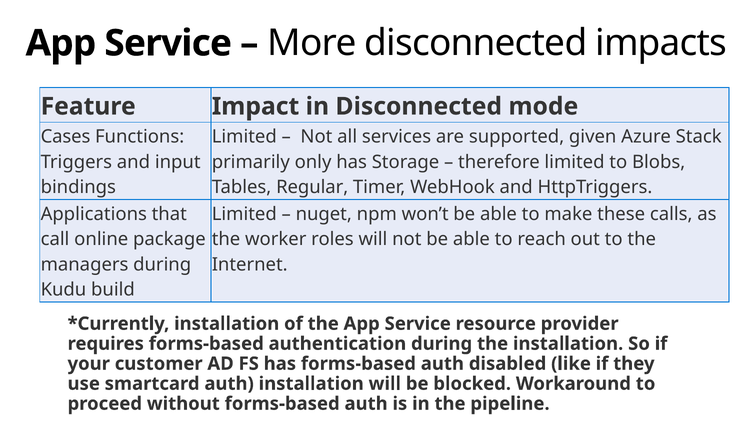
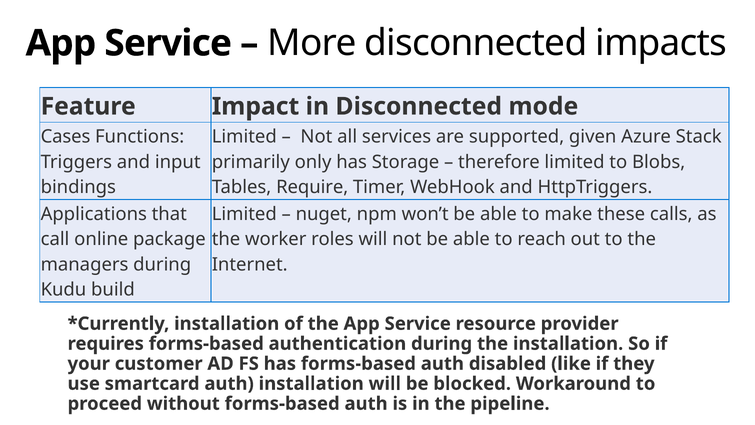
Regular: Regular -> Require (312, 187)
